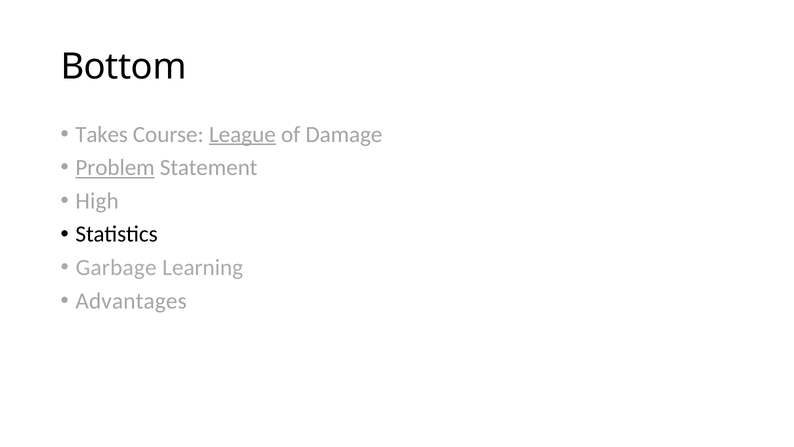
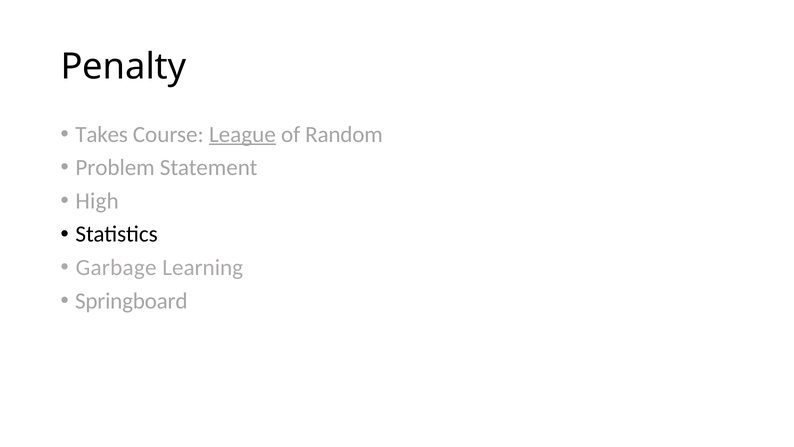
Bottom: Bottom -> Penalty (123, 67)
Damage: Damage -> Random (344, 134)
Problem underline: present -> none (115, 168)
Advantages: Advantages -> Springboard (131, 301)
